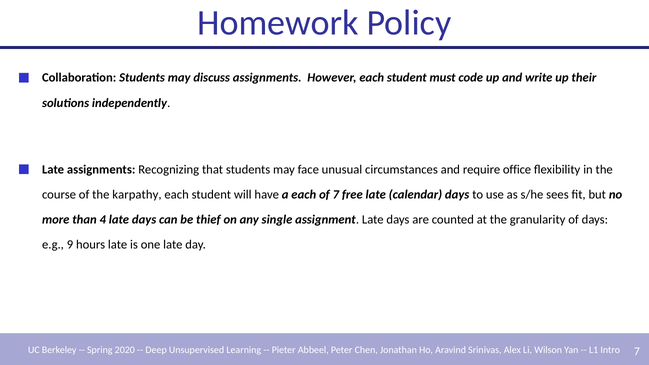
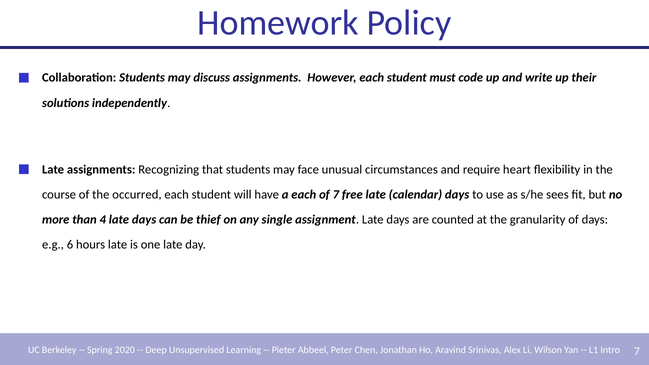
office: office -> heart (517, 169)
karpathy: karpathy -> occurred (137, 195)
9: 9 -> 6 (70, 245)
